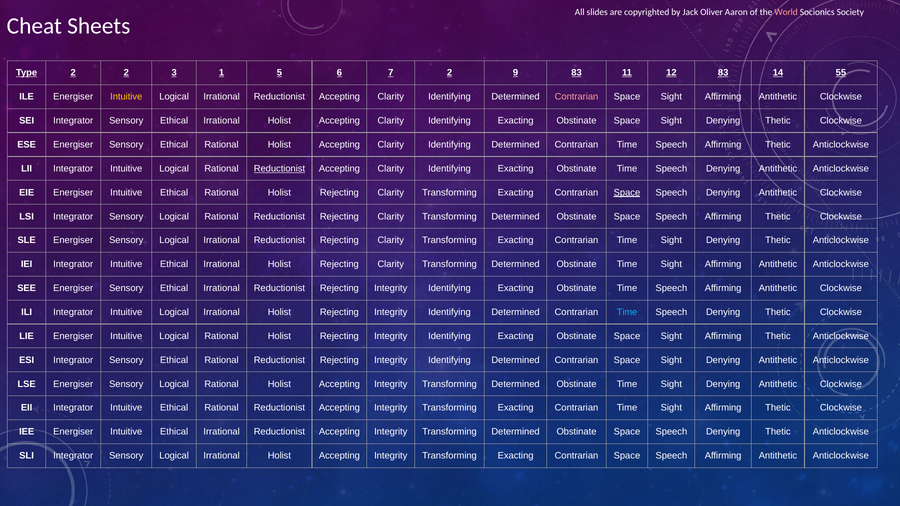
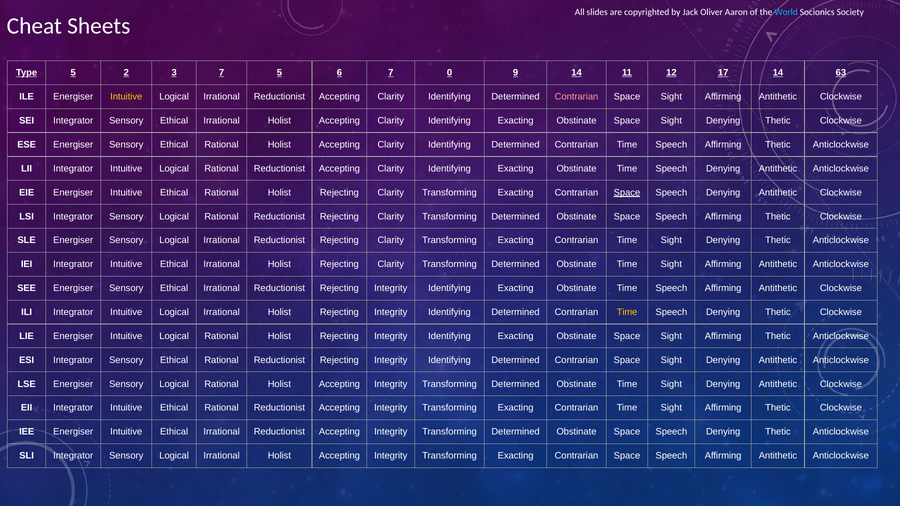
World colour: pink -> light blue (786, 12)
Type 2: 2 -> 5 (73, 73)
3 1: 1 -> 7 (222, 73)
7 2: 2 -> 0 (450, 73)
9 83: 83 -> 14 (577, 73)
12 83: 83 -> 17 (723, 73)
55: 55 -> 63 (841, 73)
Reductionist underline: present -> none (279, 169)
Time colour: light blue -> yellow (627, 312)
